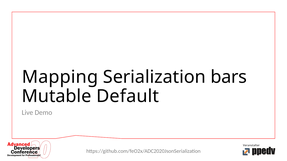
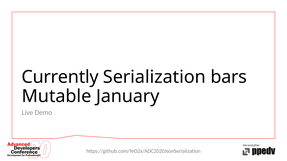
Mapping: Mapping -> Currently (60, 77)
Default: Default -> January (128, 97)
